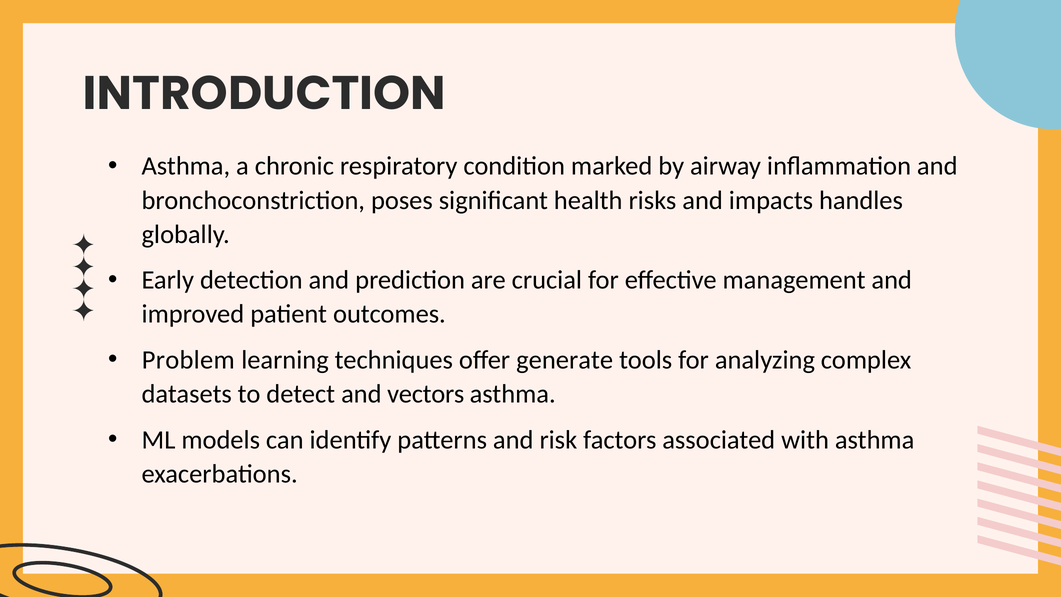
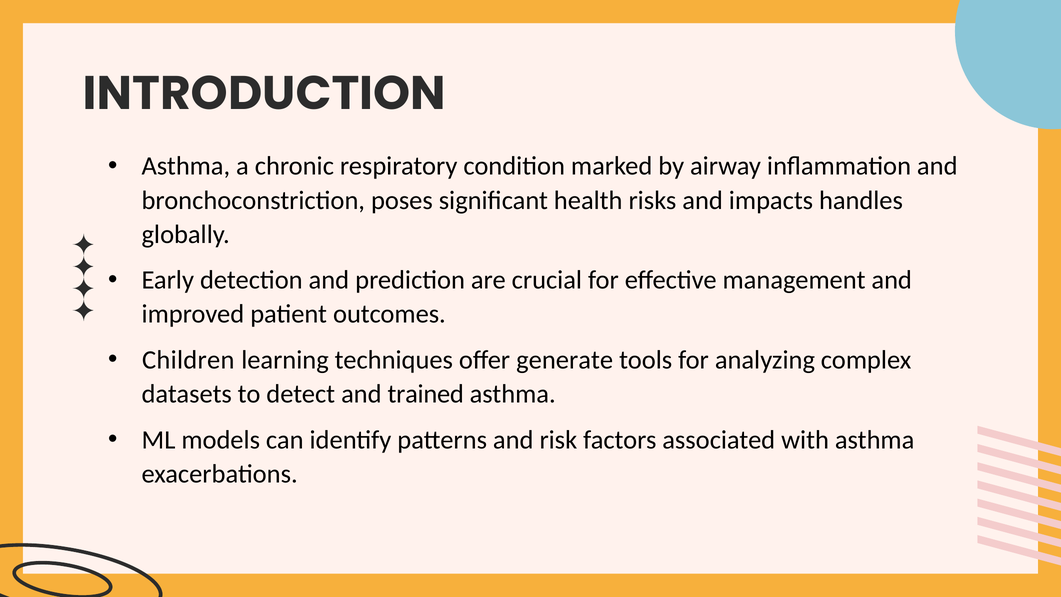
Problem: Problem -> Children (188, 360)
vectors: vectors -> trained (426, 394)
